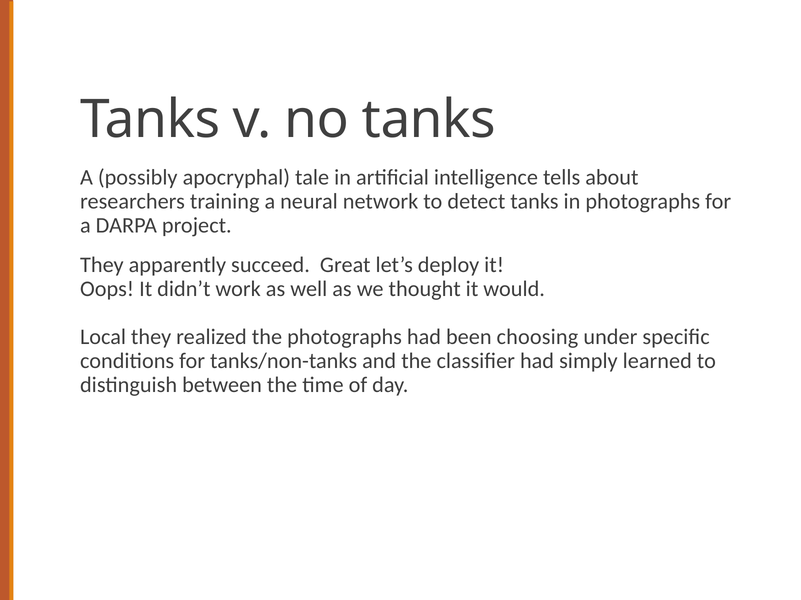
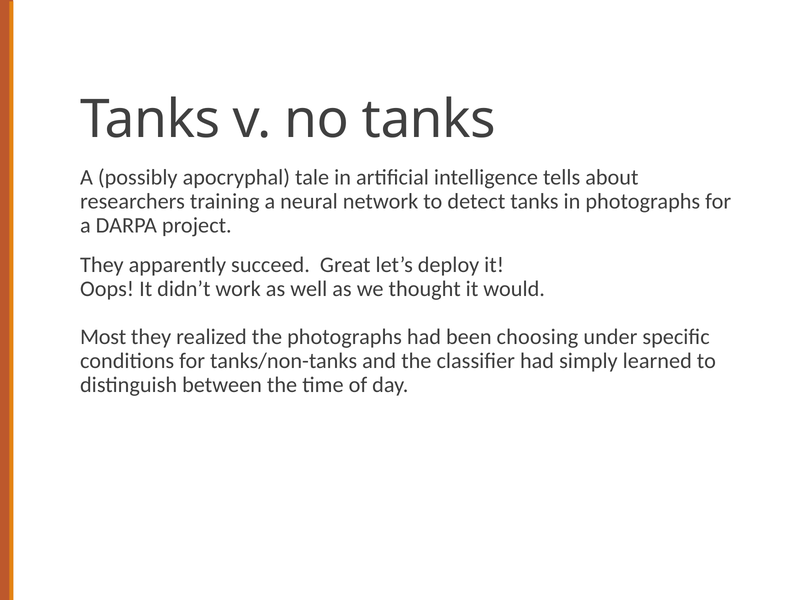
Local: Local -> Most (103, 337)
